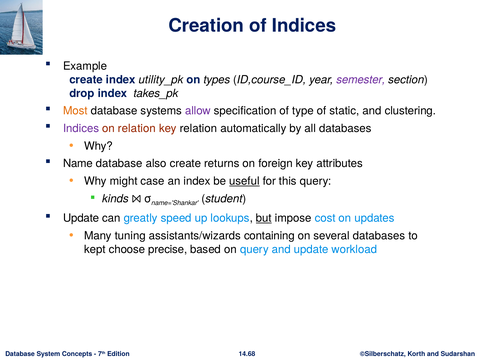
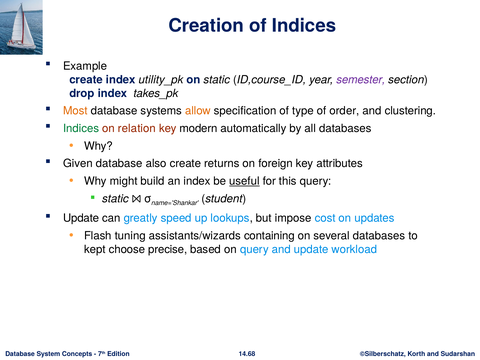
on types: types -> static (217, 80)
allow colour: purple -> orange (198, 111)
static: static -> order (344, 111)
Indices colour: purple -> green (81, 128)
key relation: relation -> modern (199, 128)
Name: Name -> Given (78, 164)
case: case -> build (153, 181)
kinds: kinds -> static (115, 199)
but underline: present -> none (264, 218)
Many: Many -> Flash (98, 236)
